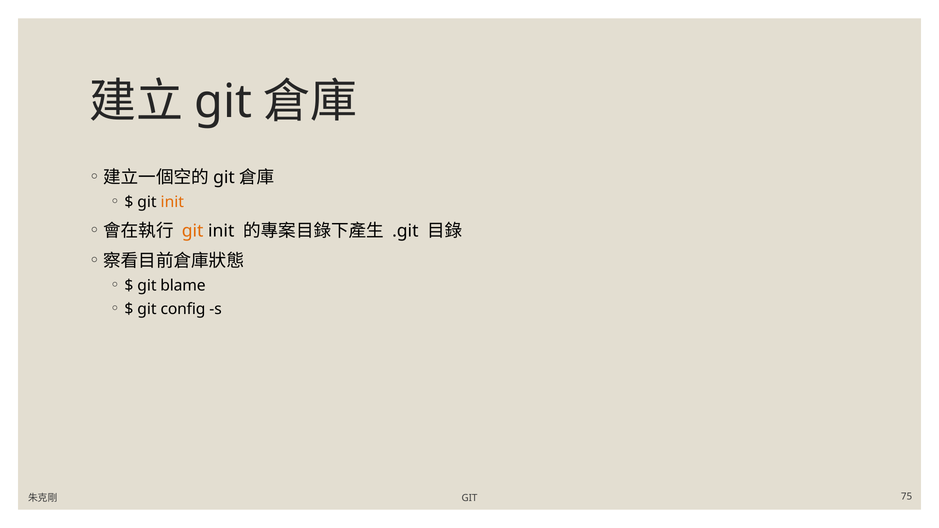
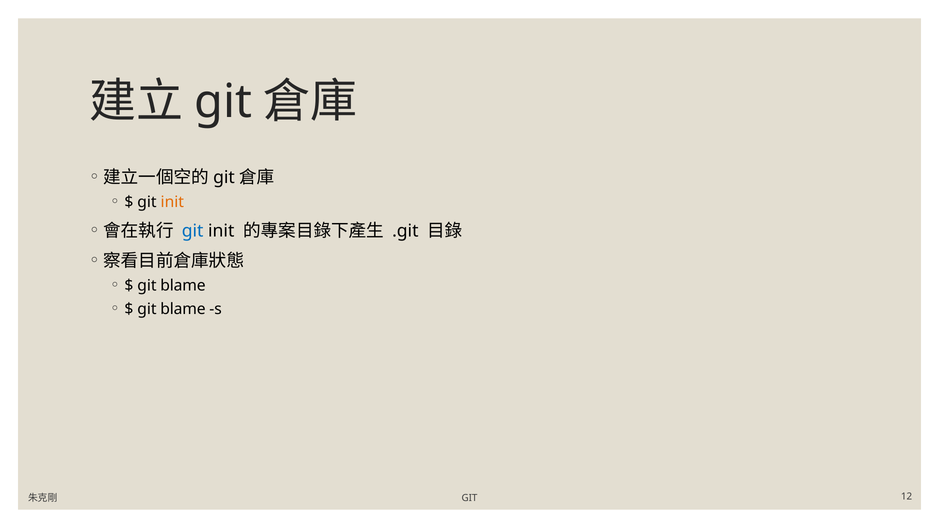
git colour: orange -> blue (193, 231)
config: config -> blame (183, 309)
75: 75 -> 12 (907, 497)
